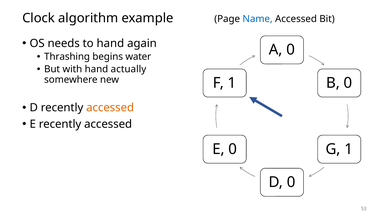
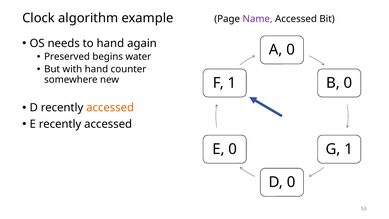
Name colour: blue -> purple (258, 19)
Thrashing: Thrashing -> Preserved (67, 57)
actually: actually -> counter (128, 69)
